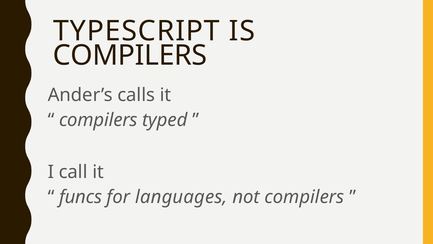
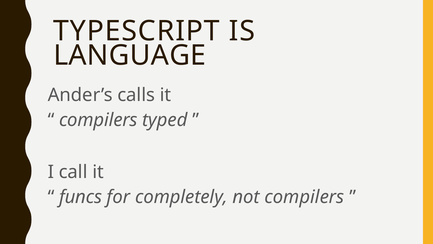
COMPILERS: COMPILERS -> LANGUAGE (130, 55)
languages: languages -> completely (181, 197)
